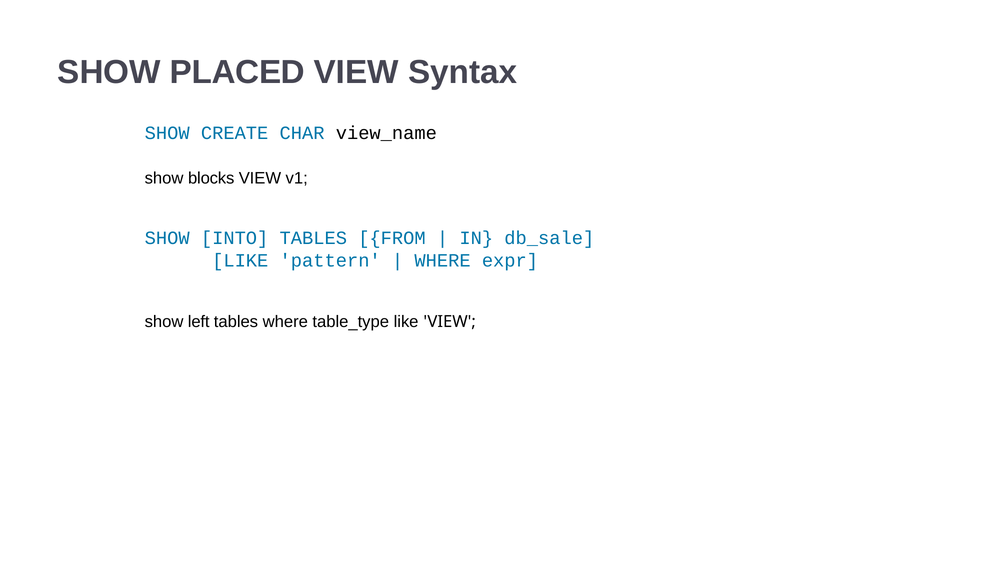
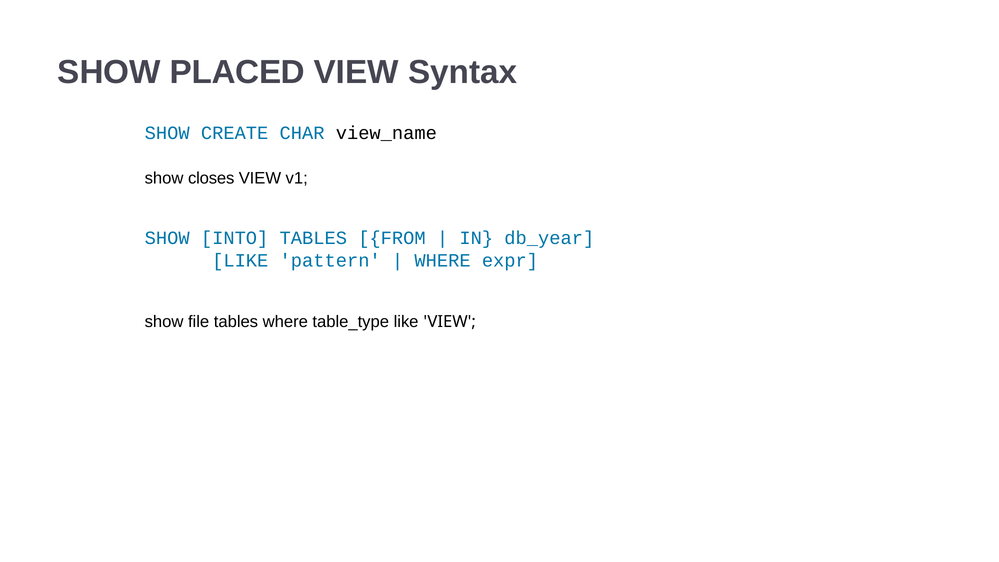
blocks: blocks -> closes (211, 178)
db_sale: db_sale -> db_year (549, 238)
left: left -> file (199, 322)
